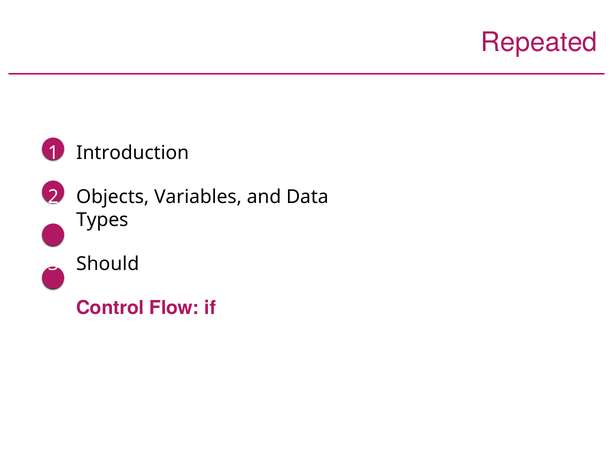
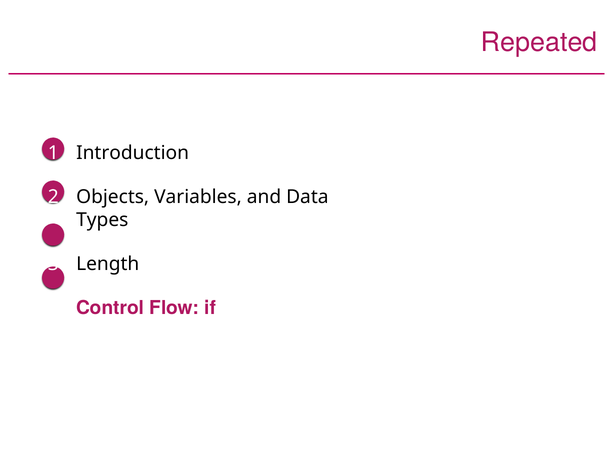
Should: Should -> Length (108, 264)
